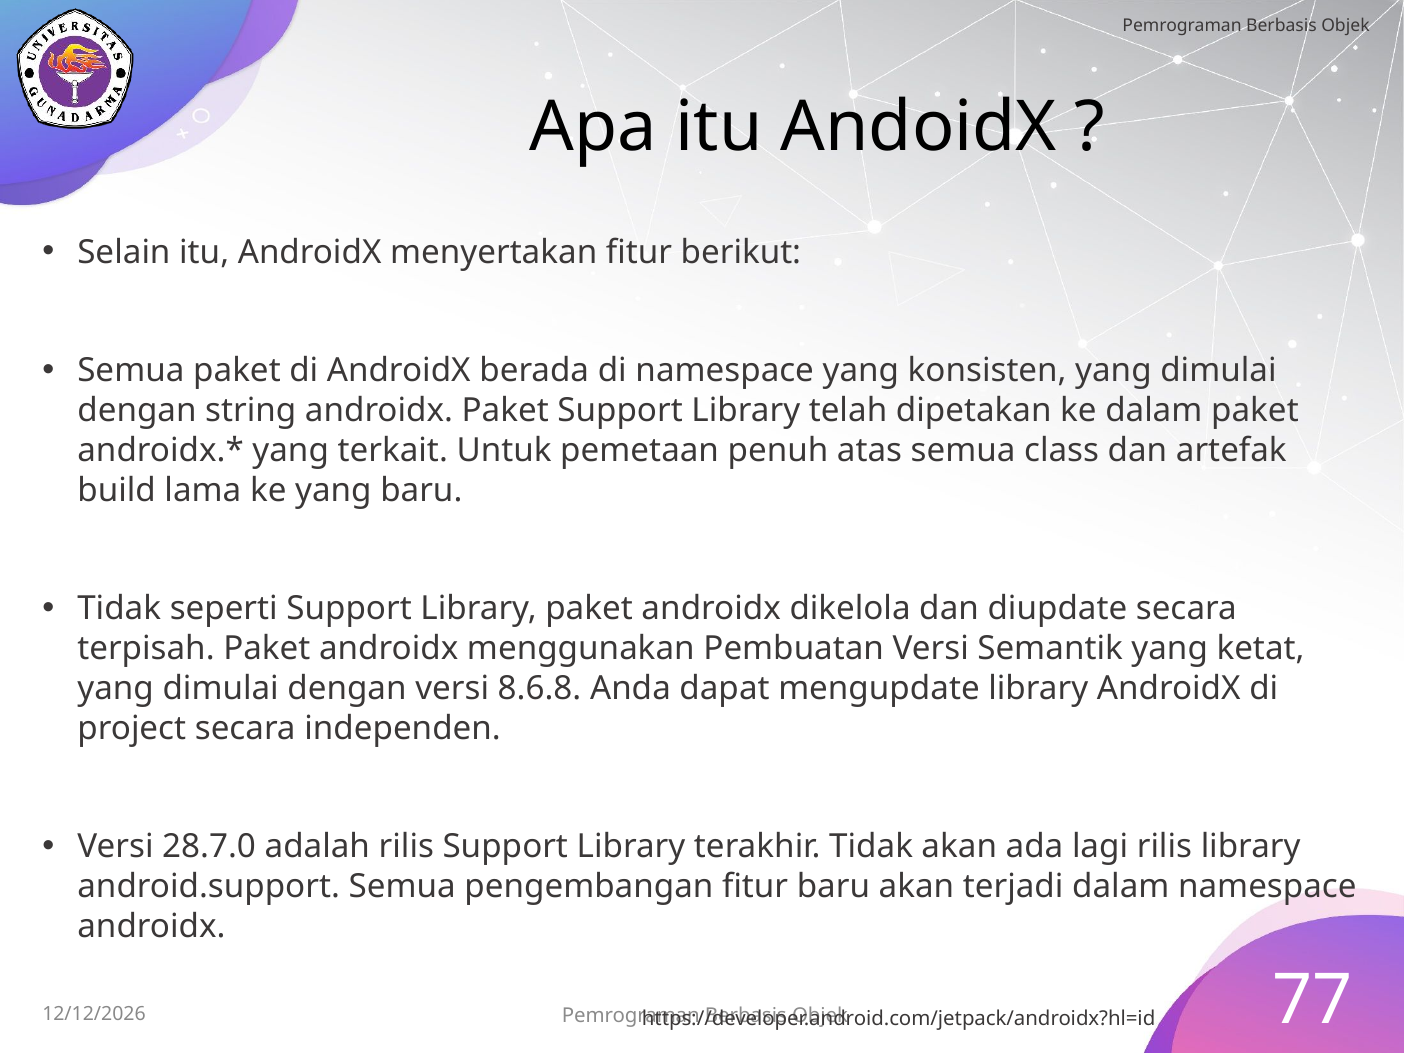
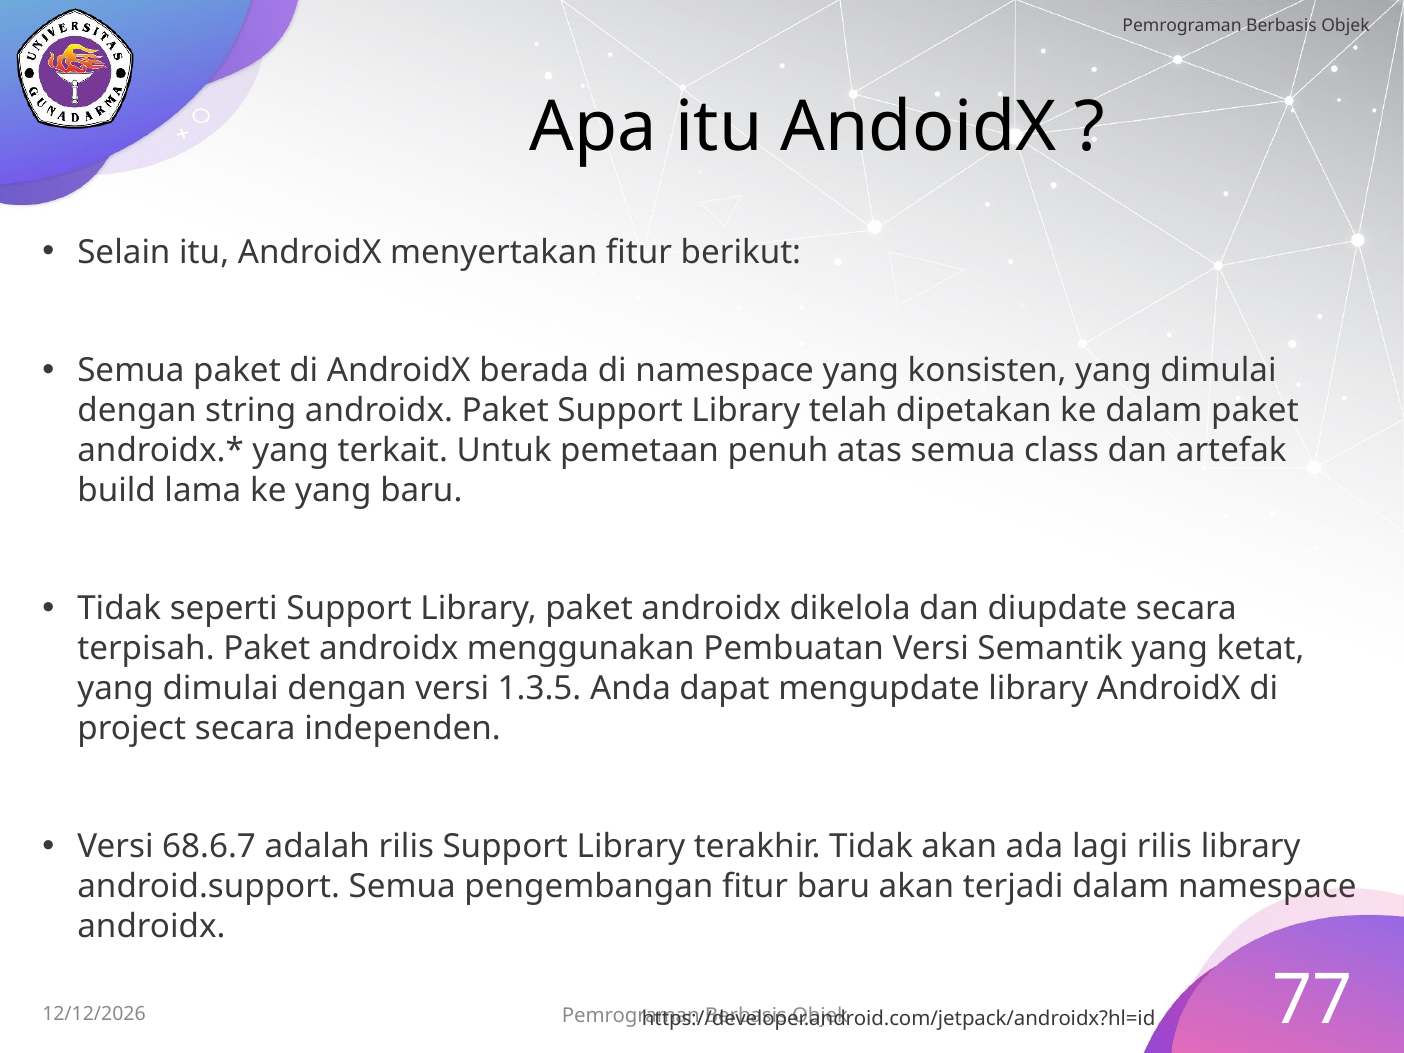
8.6.8: 8.6.8 -> 1.3.5 (539, 689)
28.7.0: 28.7.0 -> 68.6.7 (209, 847)
